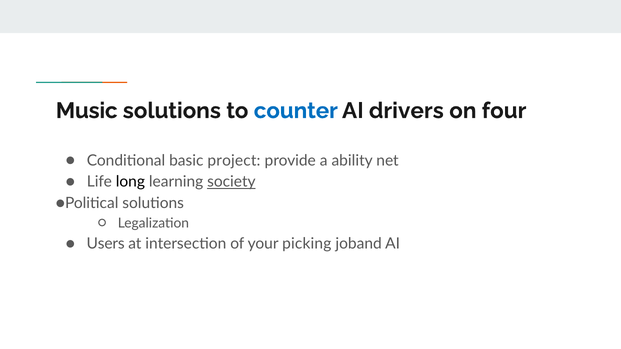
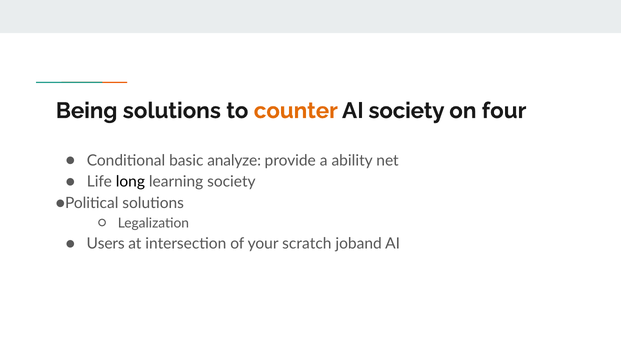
Music: Music -> Being (87, 111)
counter colour: blue -> orange (296, 111)
AI drivers: drivers -> society (407, 111)
project: project -> analyze (234, 161)
society underline: present -> none (231, 182)
picking: picking -> scratch (307, 244)
